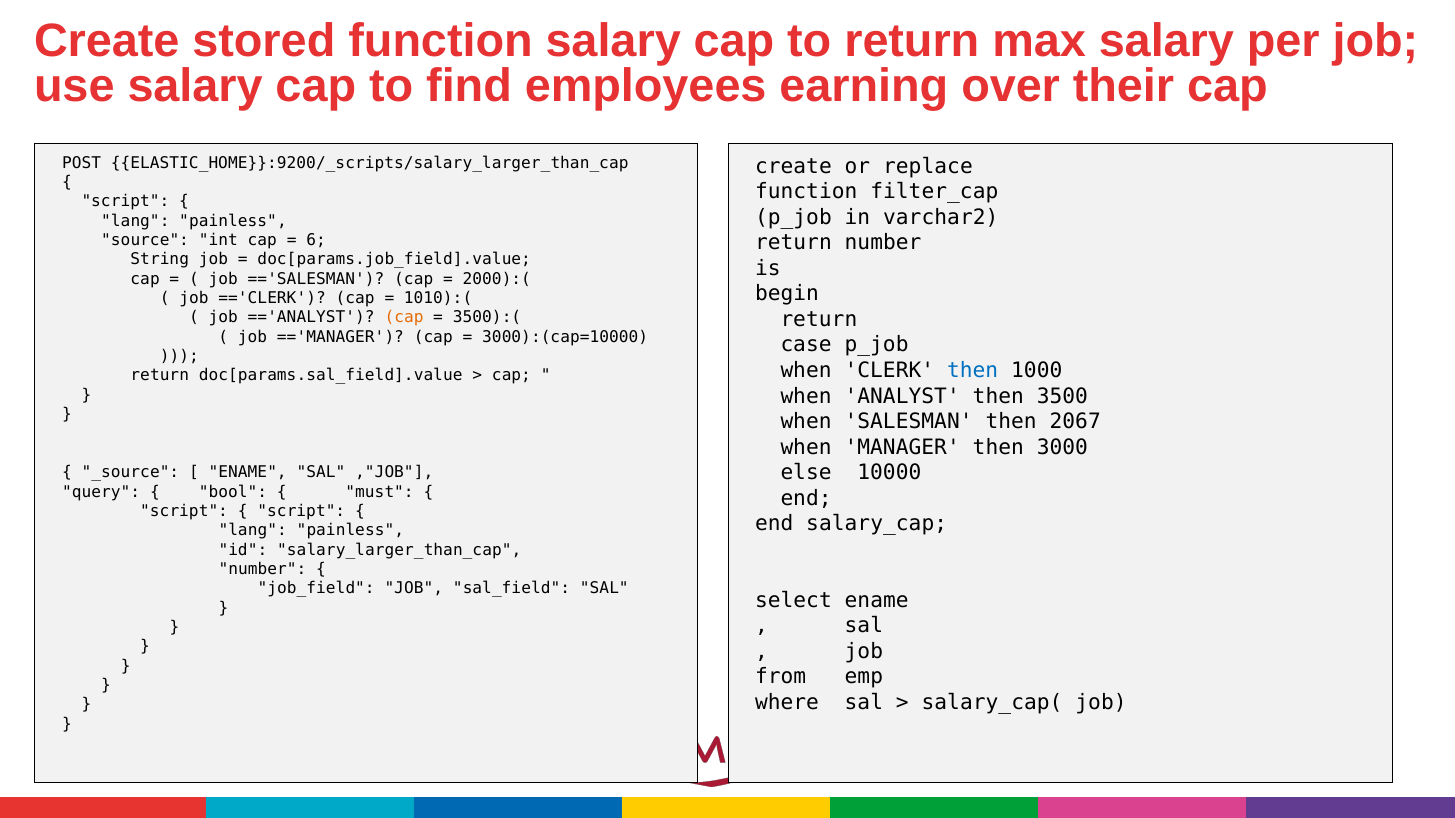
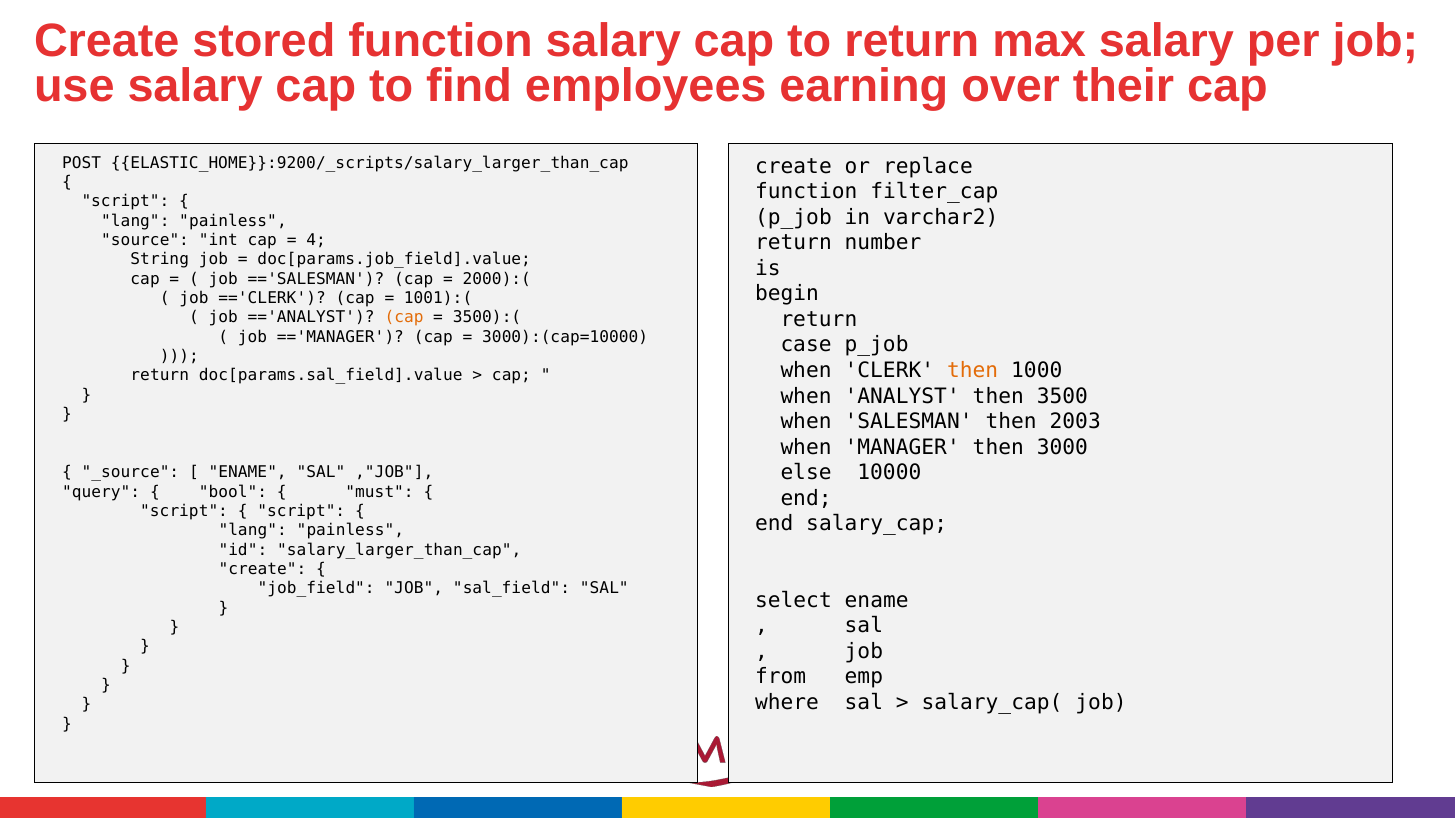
6: 6 -> 4 (316, 240)
1010):(: 1010):( -> 1001):( (438, 298)
then colour: blue -> orange (973, 371)
2067: 2067 -> 2003 (1075, 422)
number: number -> create (262, 569)
